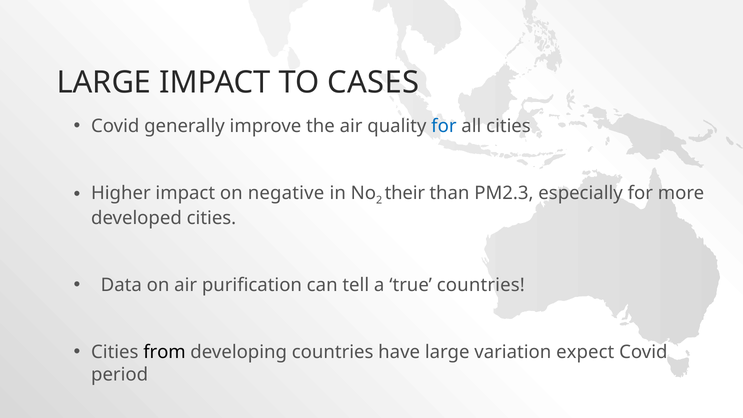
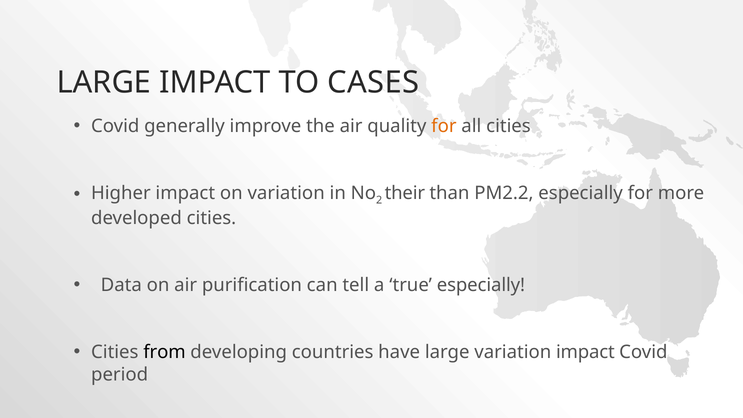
for colour: blue -> orange (444, 126)
on negative: negative -> variation (286, 193)
PM2.3: PM2.3 -> PM2.2 (504, 193)
true countries: countries -> especially (481, 285)
variation expect: expect -> impact (585, 352)
